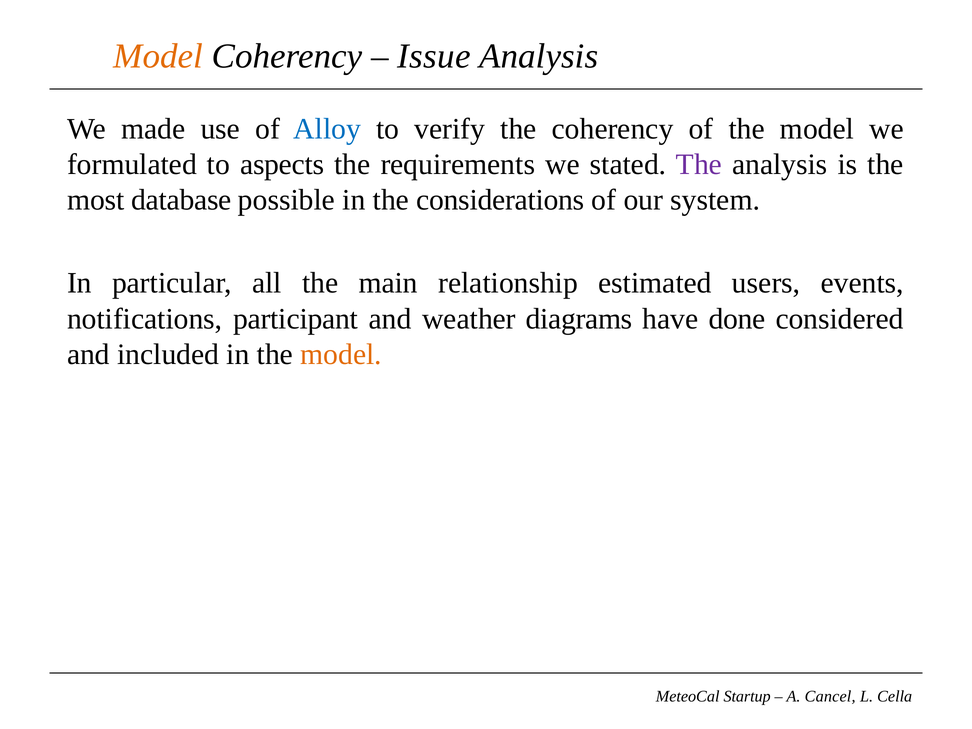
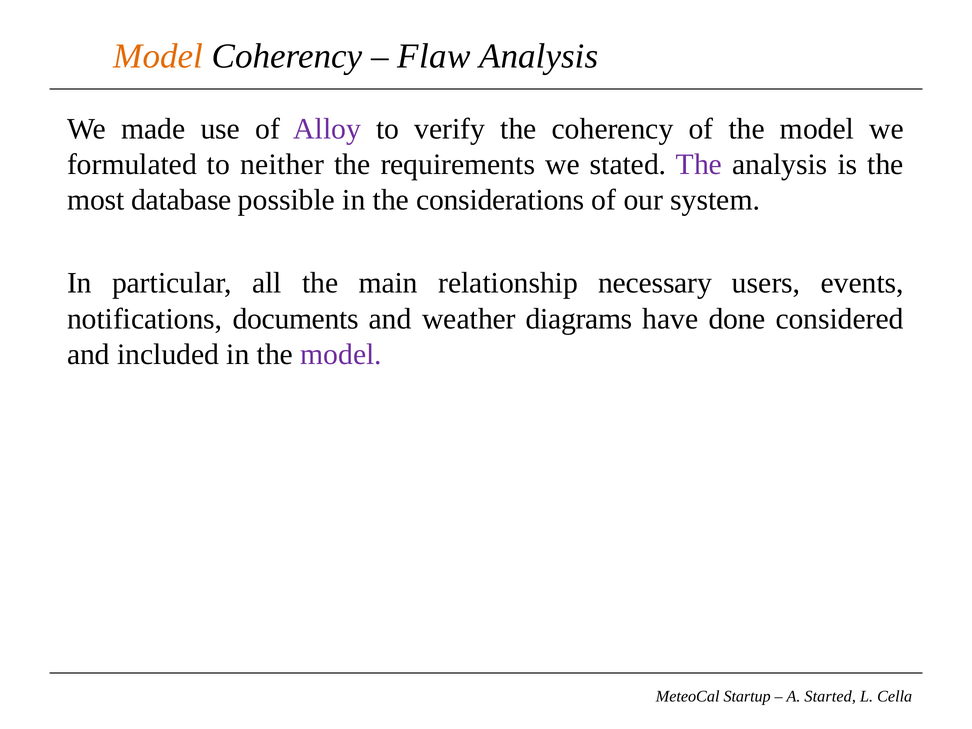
Issue: Issue -> Flaw (434, 56)
Alloy colour: blue -> purple (327, 129)
aspects: aspects -> neither (282, 165)
estimated: estimated -> necessary (655, 283)
participant: participant -> documents (296, 319)
model colour: orange -> purple (341, 354)
Cancel: Cancel -> Started (830, 696)
